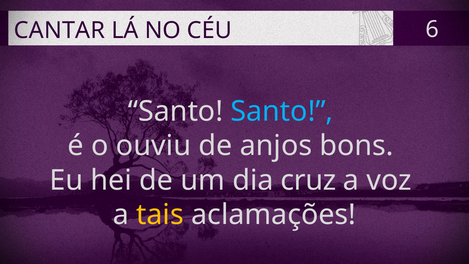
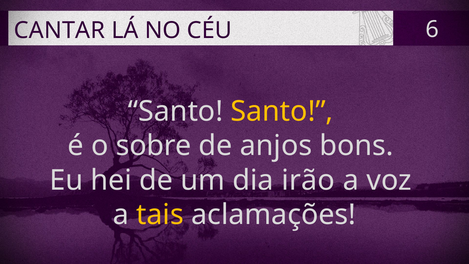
Santo colour: light blue -> yellow (282, 111)
ouviu: ouviu -> sobre (154, 146)
cruz: cruz -> irão (308, 180)
